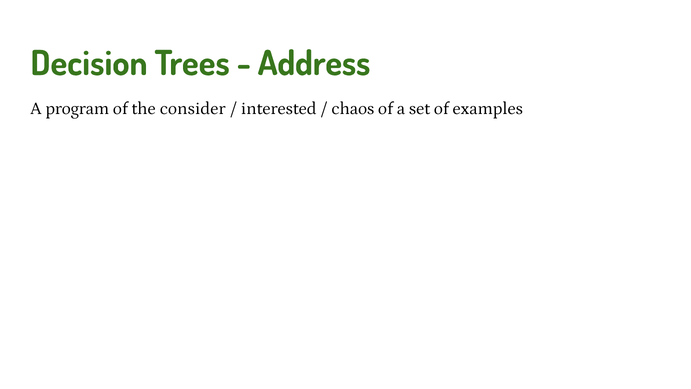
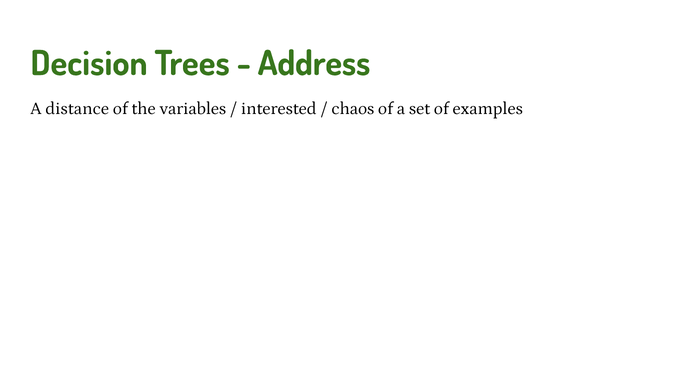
program: program -> distance (77, 109)
consider: consider -> variables (193, 109)
